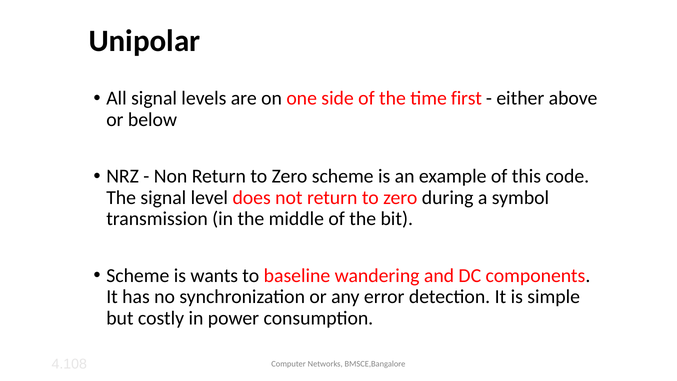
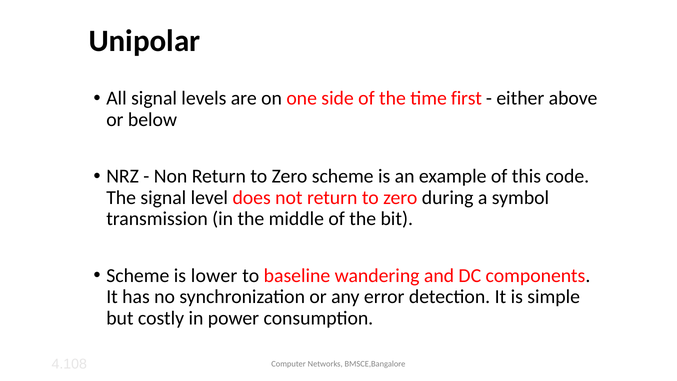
wants: wants -> lower (214, 275)
